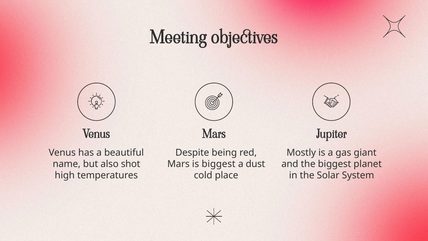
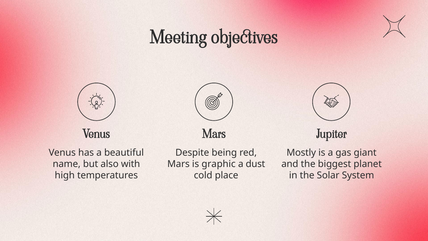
shot: shot -> with (131, 164)
is biggest: biggest -> graphic (219, 164)
